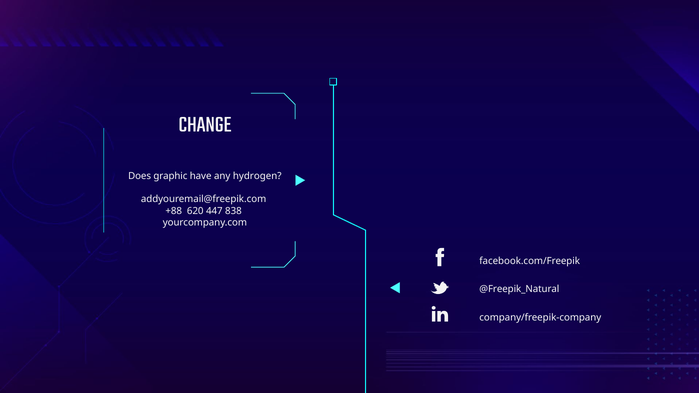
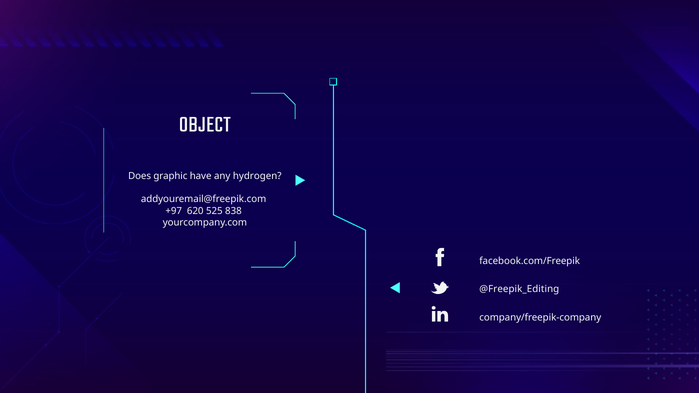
CHANGE: CHANGE -> OBJECT (205, 124)
+88: +88 -> +97 (174, 211)
447: 447 -> 525 (214, 211)
@Freepik_Natural: @Freepik_Natural -> @Freepik_Editing (519, 289)
